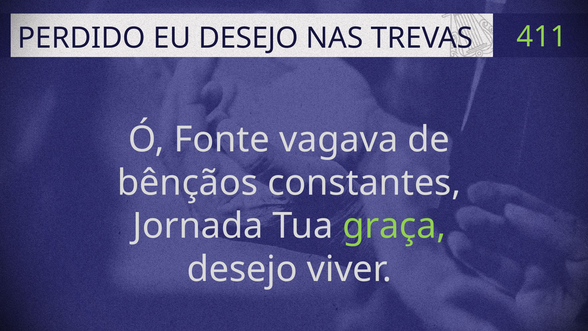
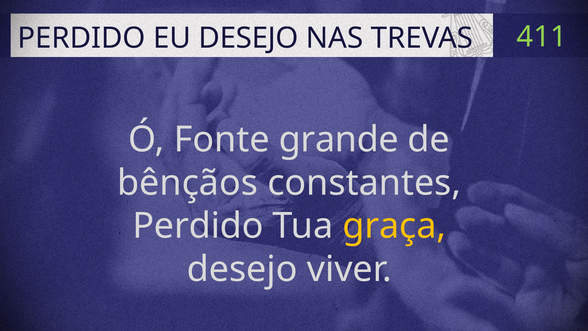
vagava: vagava -> grande (339, 140)
Jornada: Jornada -> Perdido (198, 226)
graça colour: light green -> yellow (394, 226)
